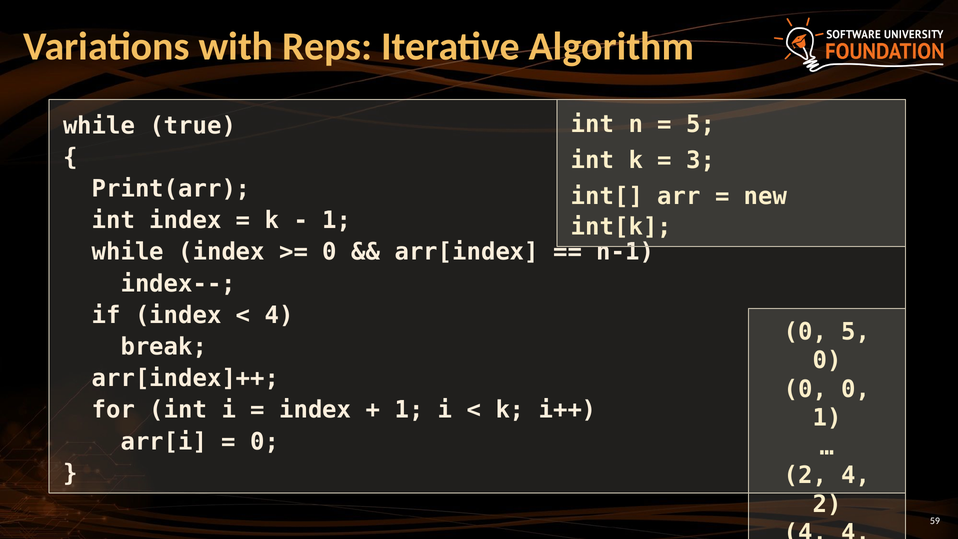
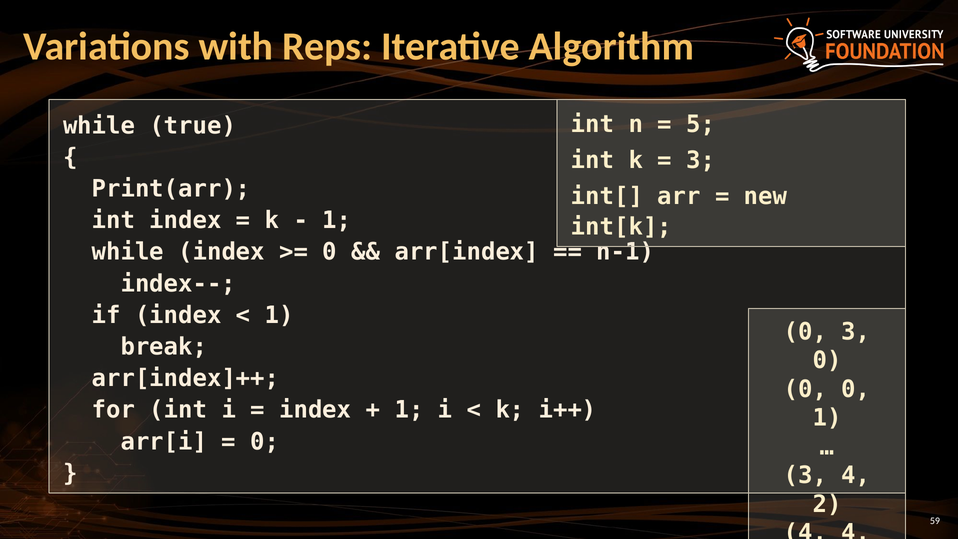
4: 4 -> 1 (279, 315)
0 5: 5 -> 3 (856, 332)
2: 2 -> 3 (805, 475)
